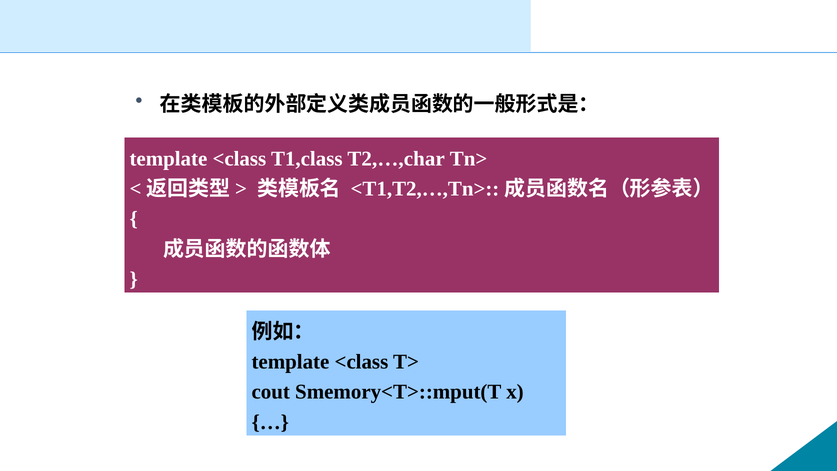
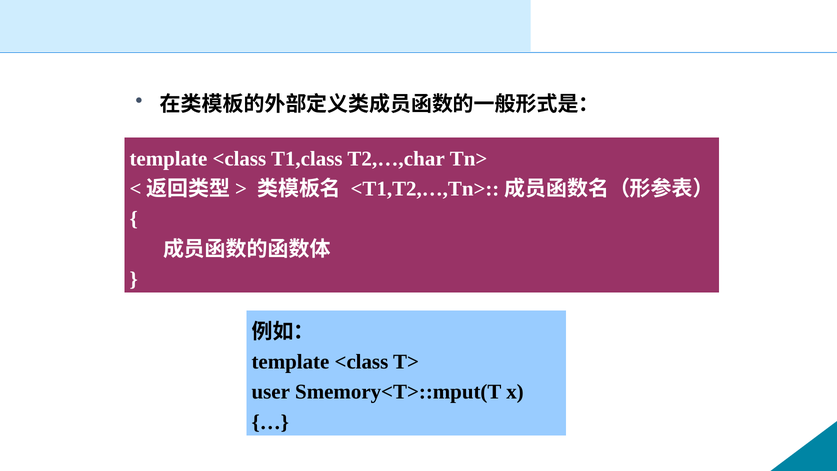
cout: cout -> user (271, 392)
